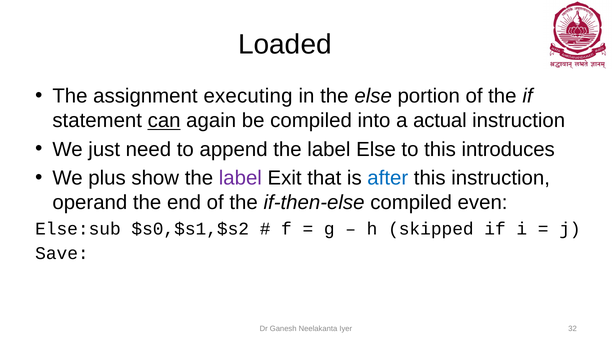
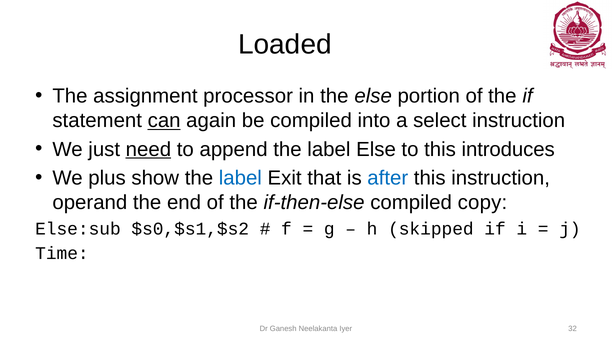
executing: executing -> processor (248, 96)
actual: actual -> select (440, 121)
need underline: none -> present (148, 149)
label colour: purple -> blue (240, 178)
even: even -> copy (482, 203)
Save: Save -> Time (62, 254)
